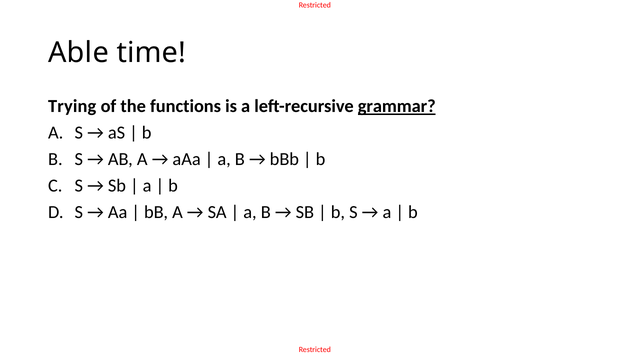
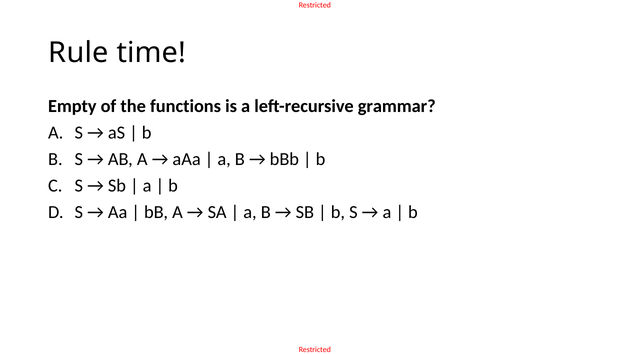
Able: Able -> Rule (79, 53)
Trying: Trying -> Empty (72, 107)
grammar underline: present -> none (397, 107)
